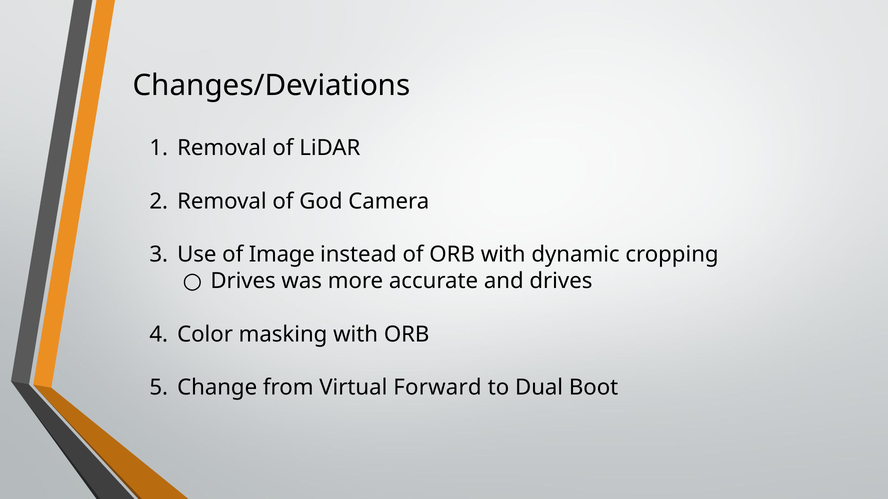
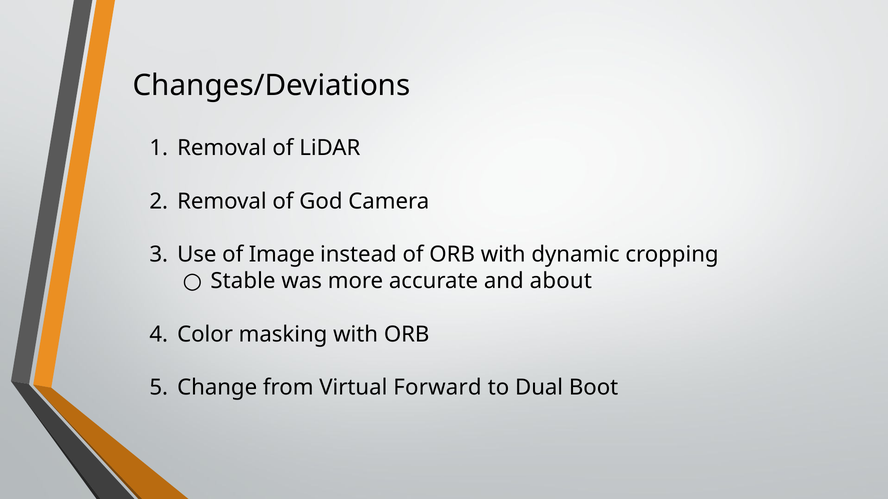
Drives: Drives -> Stable (243, 281)
and drives: drives -> about (561, 281)
